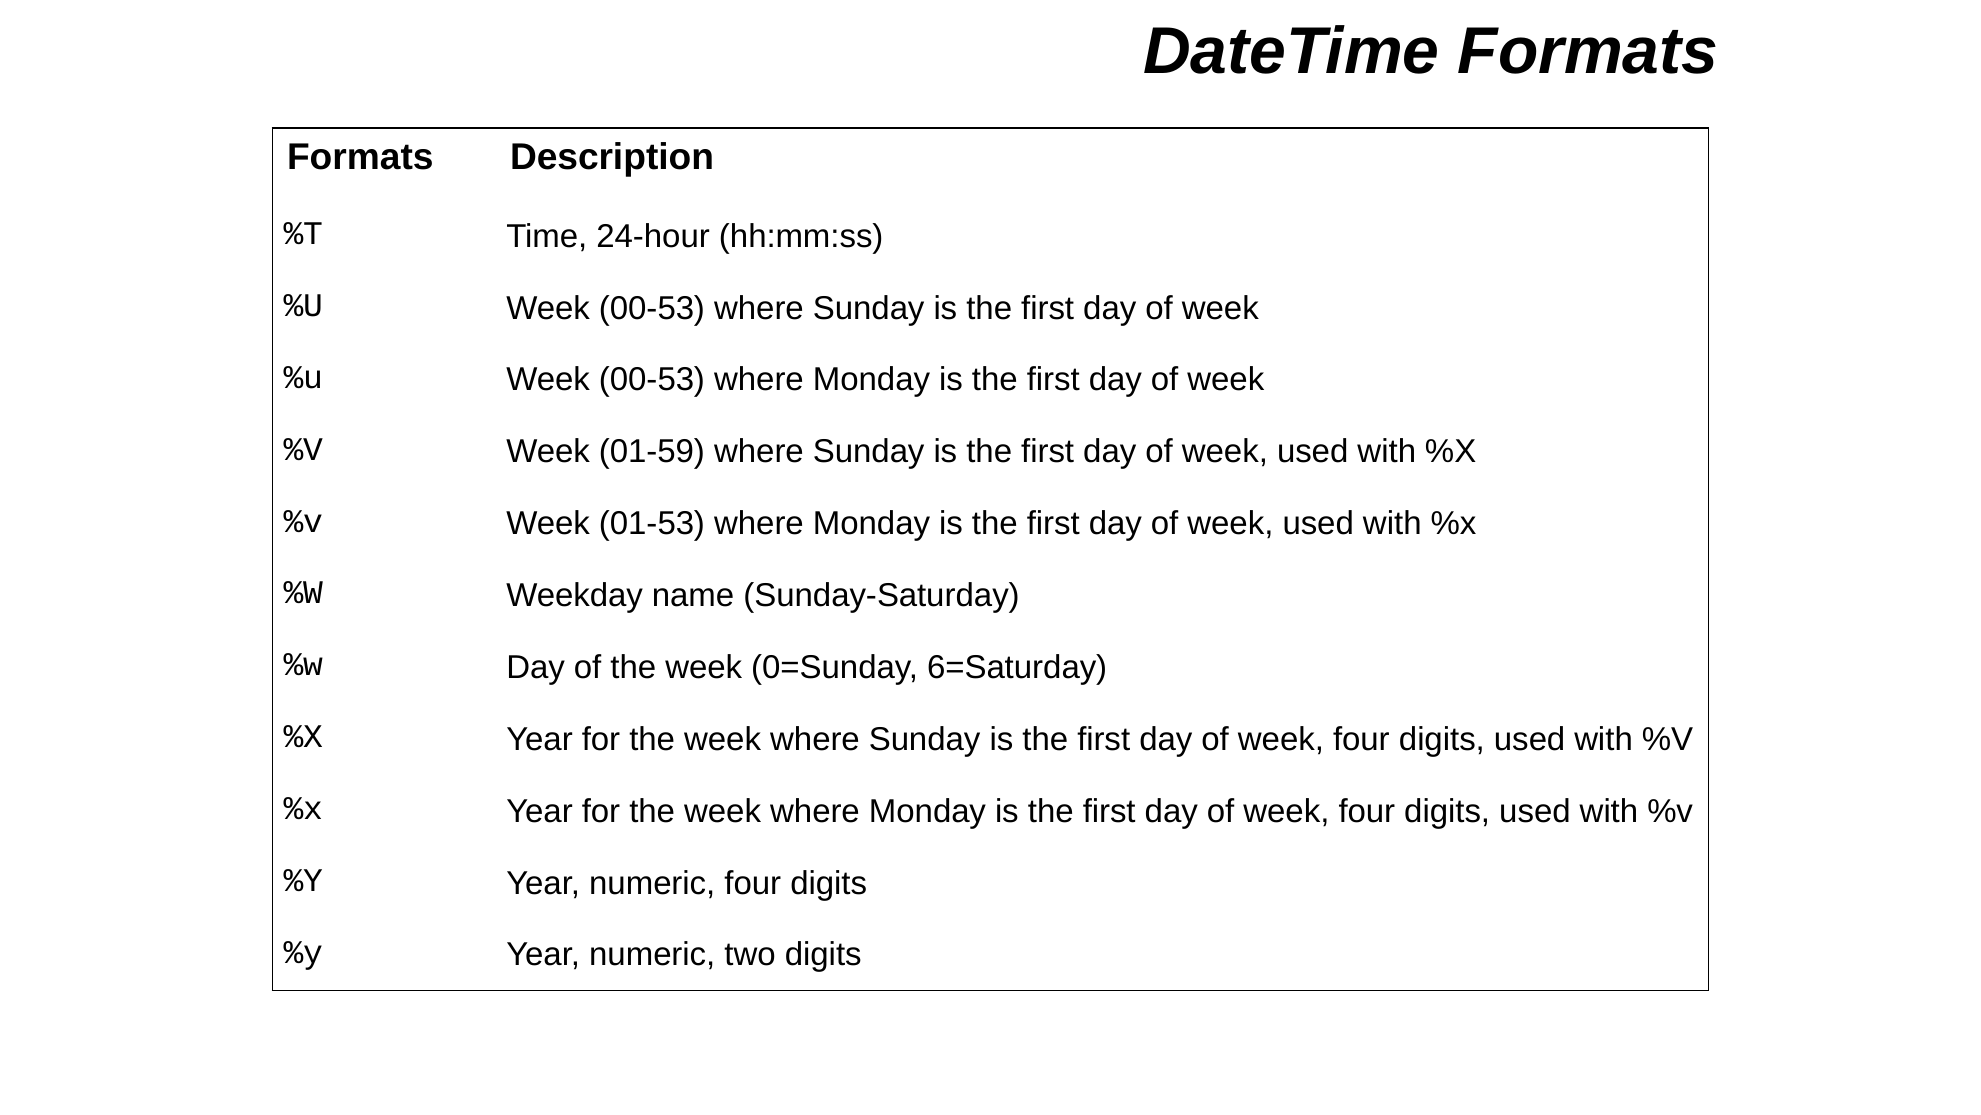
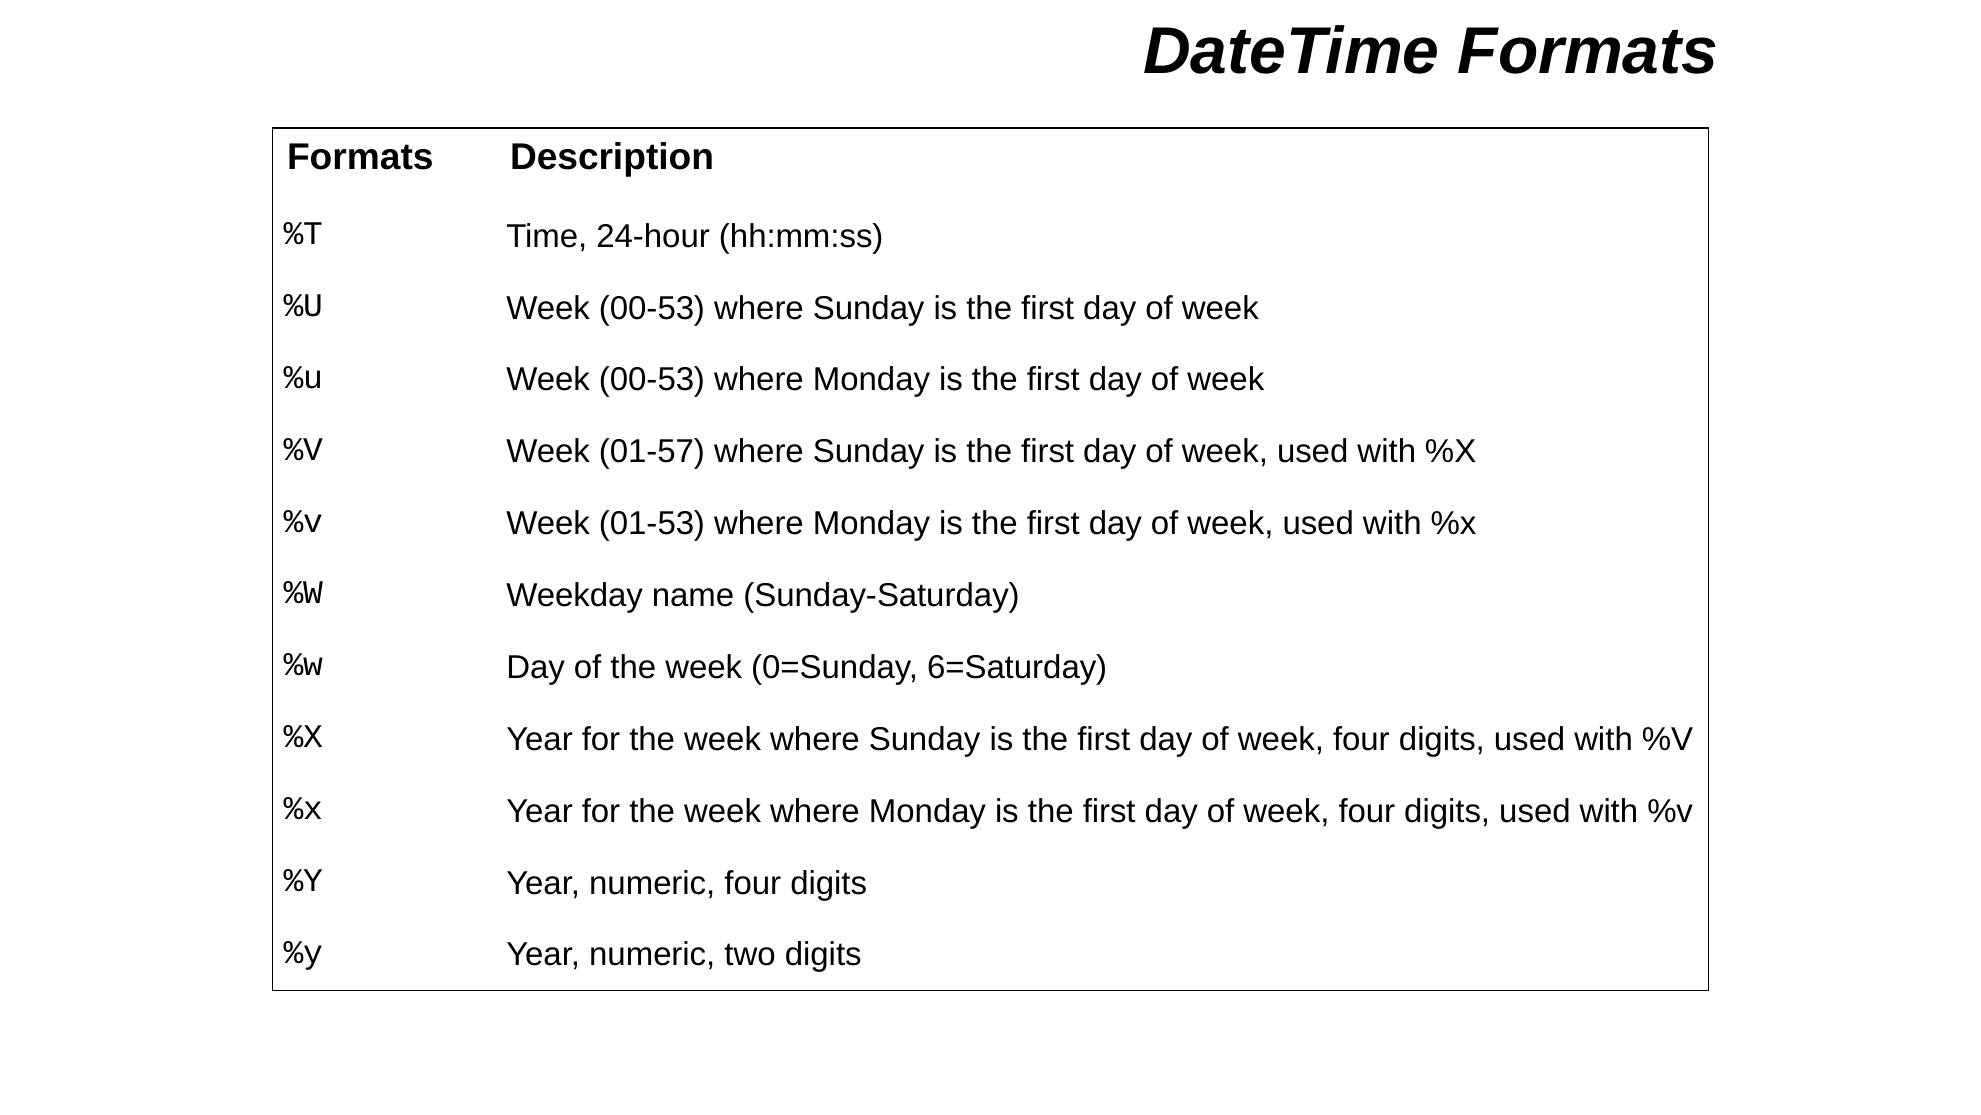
01-59: 01-59 -> 01-57 (652, 452)
